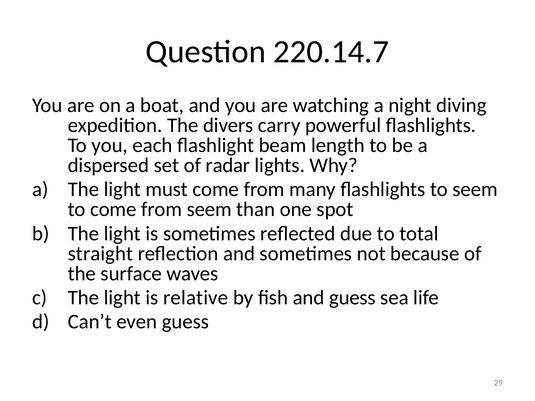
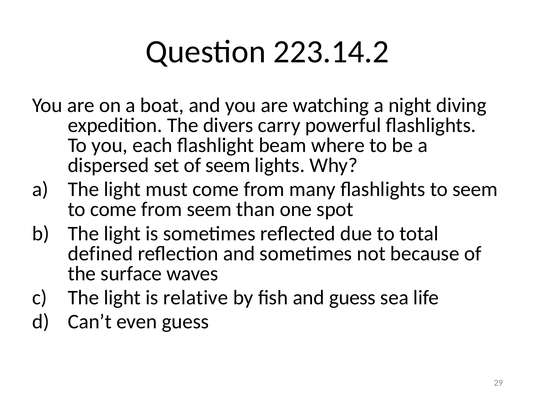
220.14.7: 220.14.7 -> 223.14.2 (331, 52)
length: length -> where (338, 145)
of radar: radar -> seem (228, 165)
straight: straight -> defined (100, 254)
